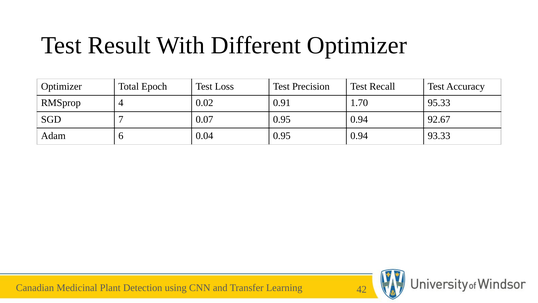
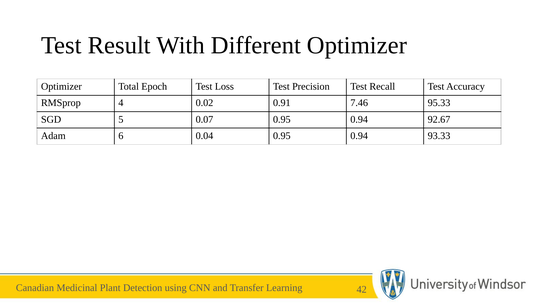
1.70: 1.70 -> 7.46 (359, 103)
7: 7 -> 5 (121, 119)
